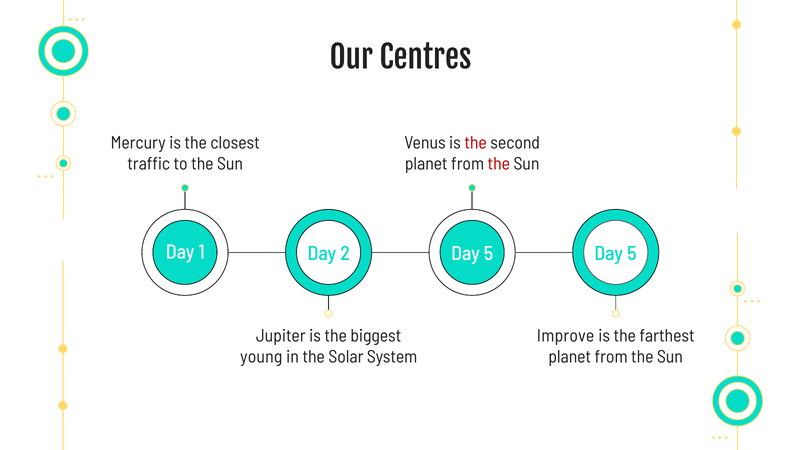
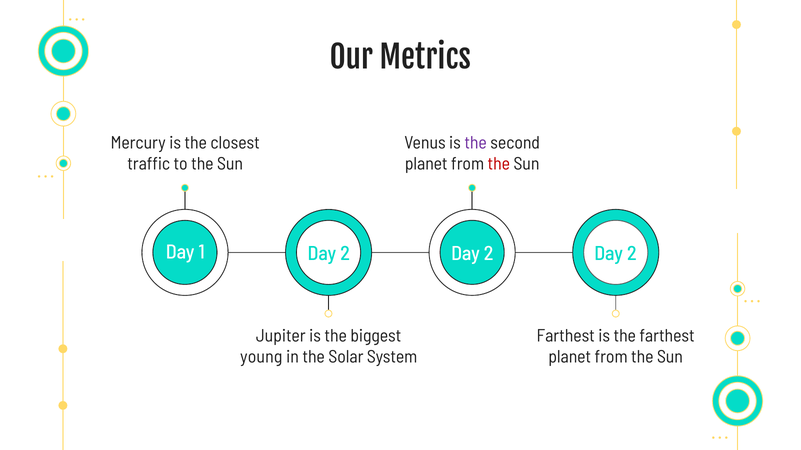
Centres: Centres -> Metrics (425, 59)
the colour: red -> purple (476, 143)
5: 5 -> 2 (489, 254)
5: 5 -> 2 (632, 254)
Improve: Improve -> Farthest (566, 336)
